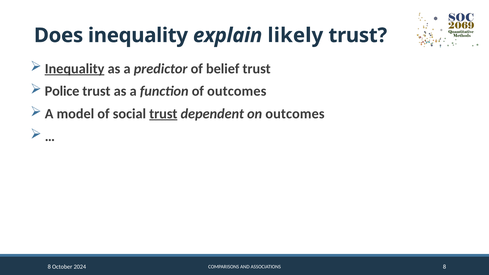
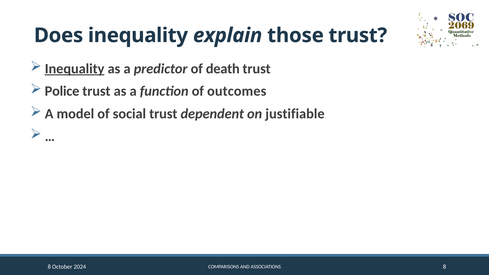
likely: likely -> those (296, 35)
belief: belief -> death (223, 69)
trust underline: present -> none (163, 114)
on outcomes: outcomes -> justifiable (295, 114)
